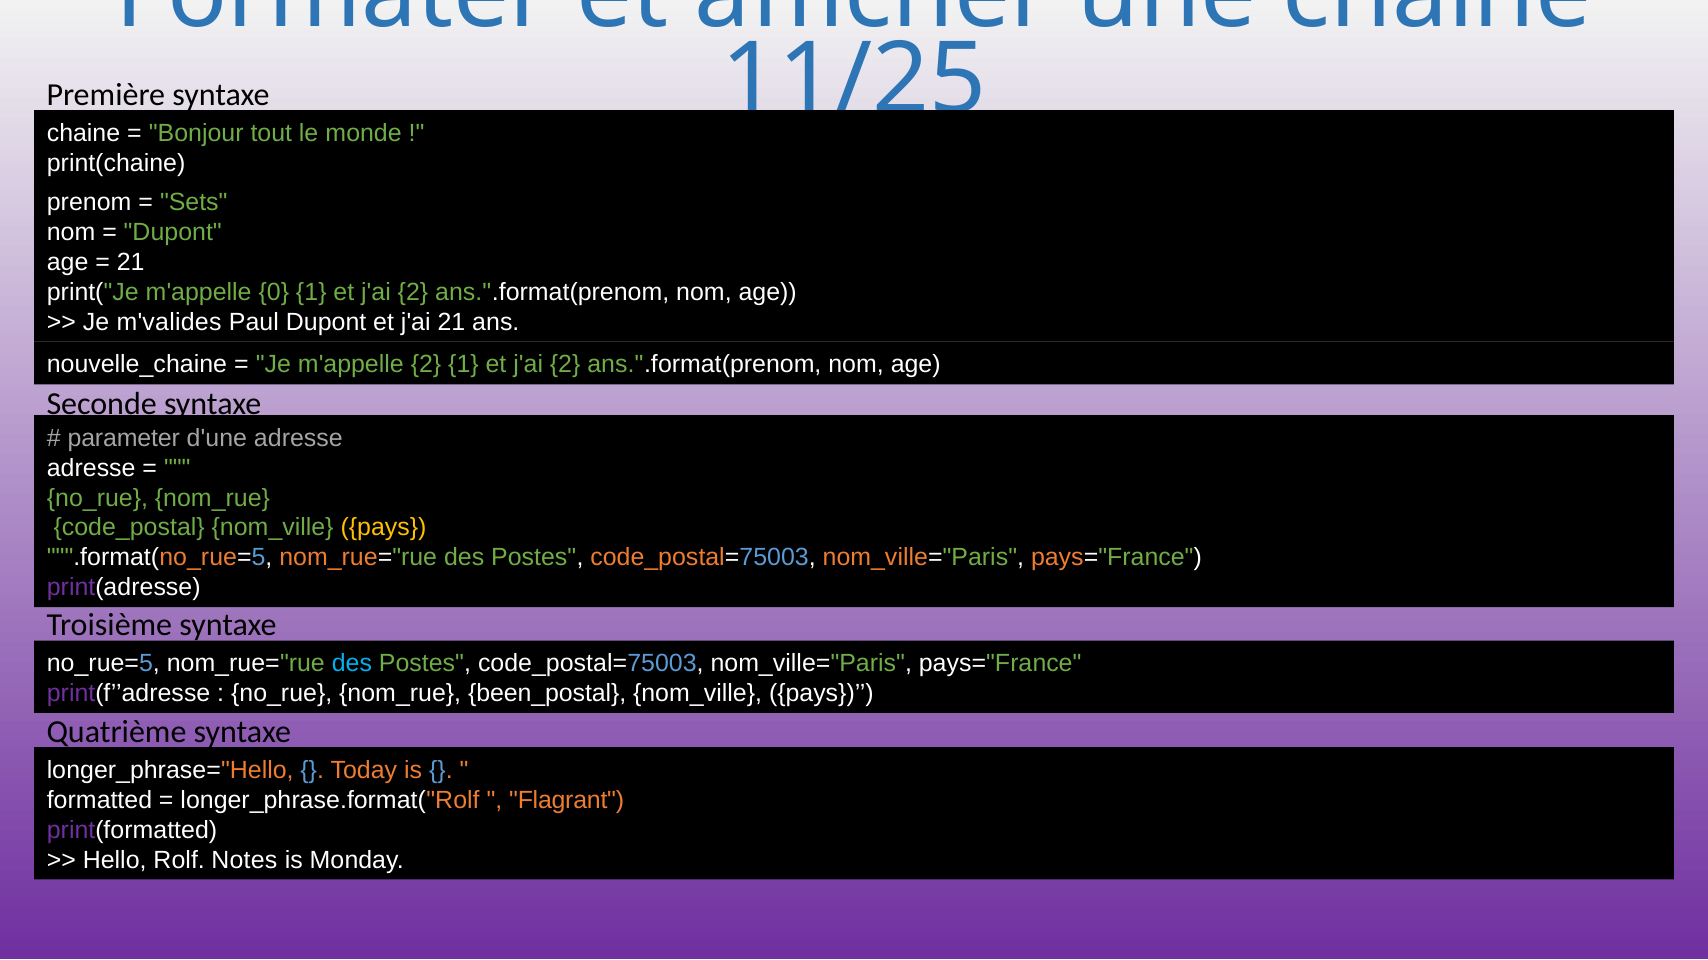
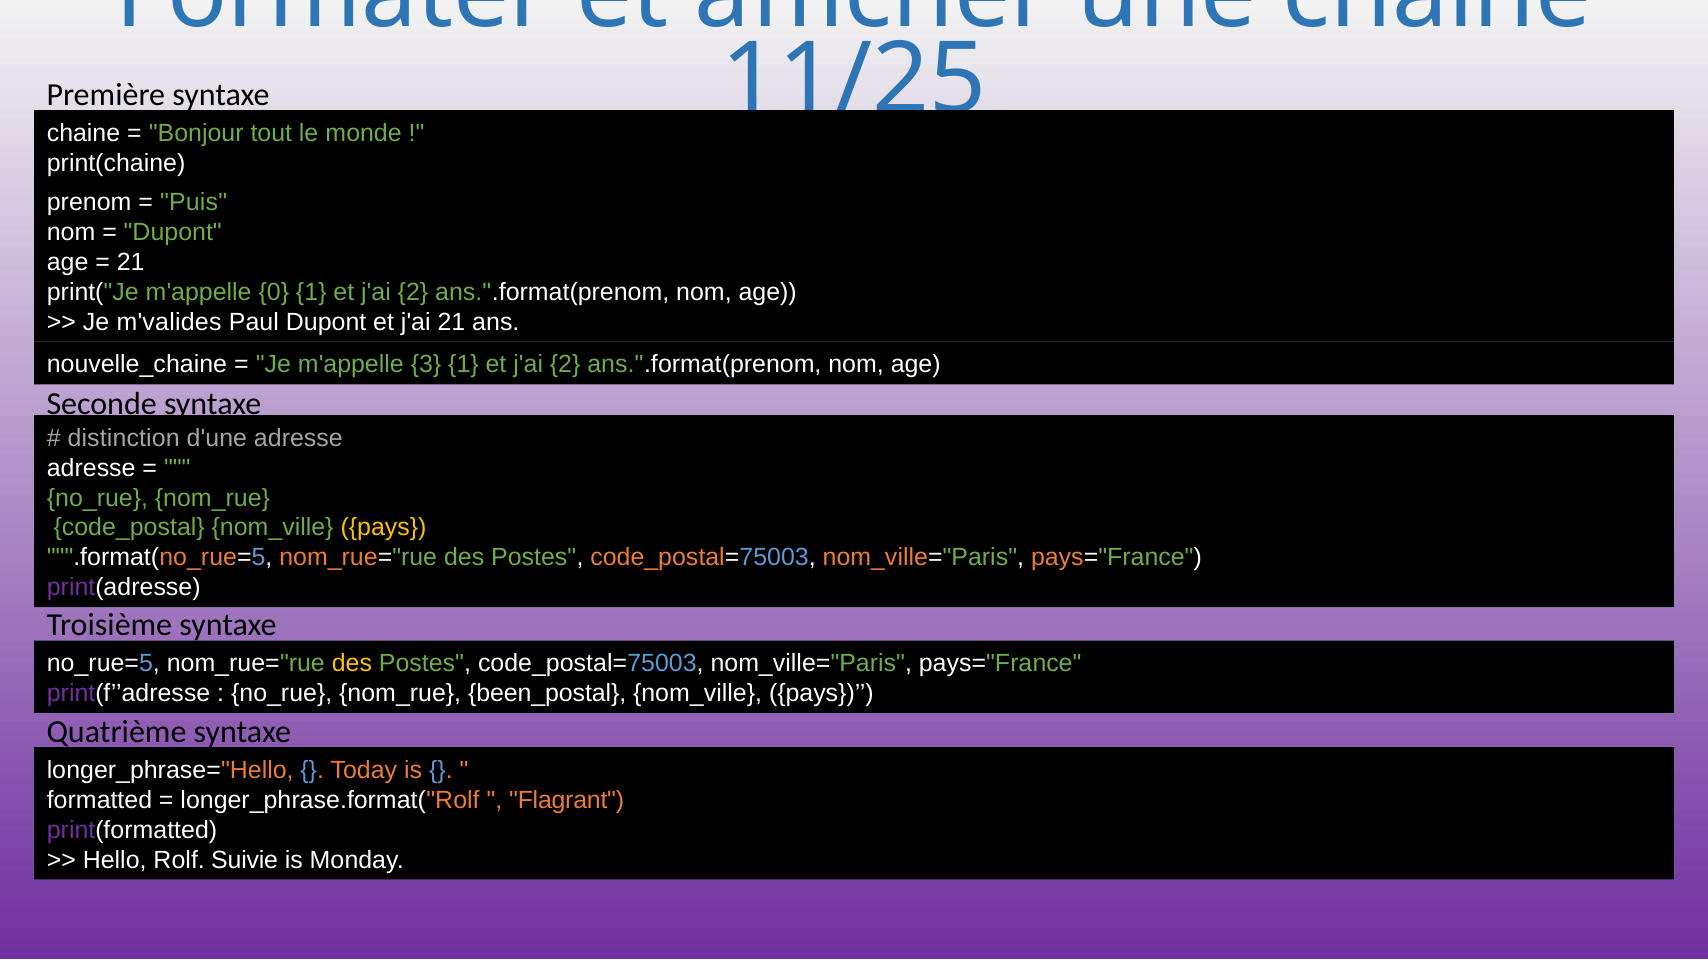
Sets: Sets -> Puis (194, 203)
m'appelle 2: 2 -> 3 (426, 365)
parameter: parameter -> distinction (124, 438)
des colour: light blue -> yellow (352, 664)
Notes: Notes -> Suivie (245, 861)
